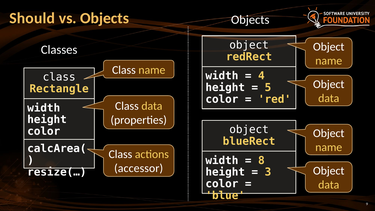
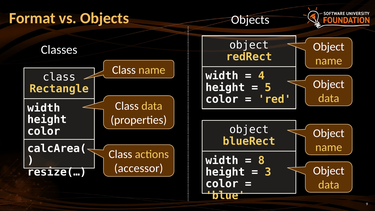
Should: Should -> Format (32, 18)
